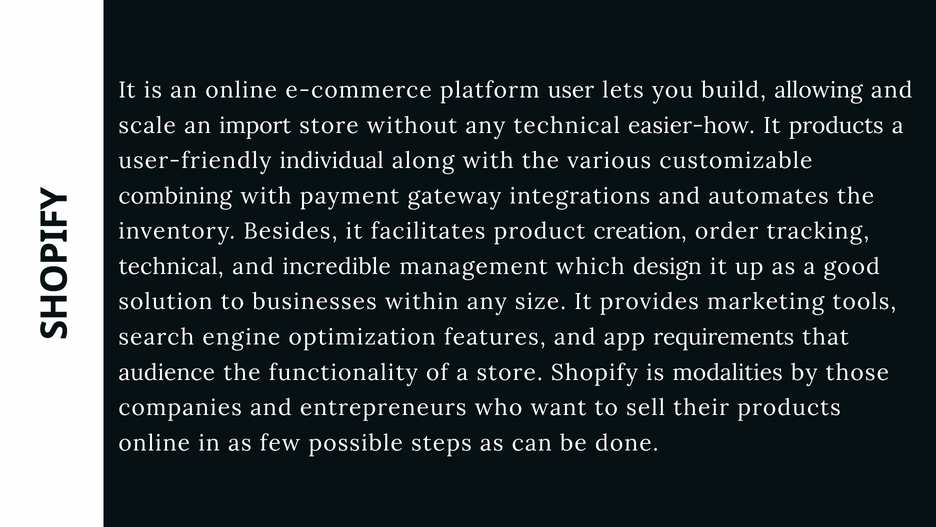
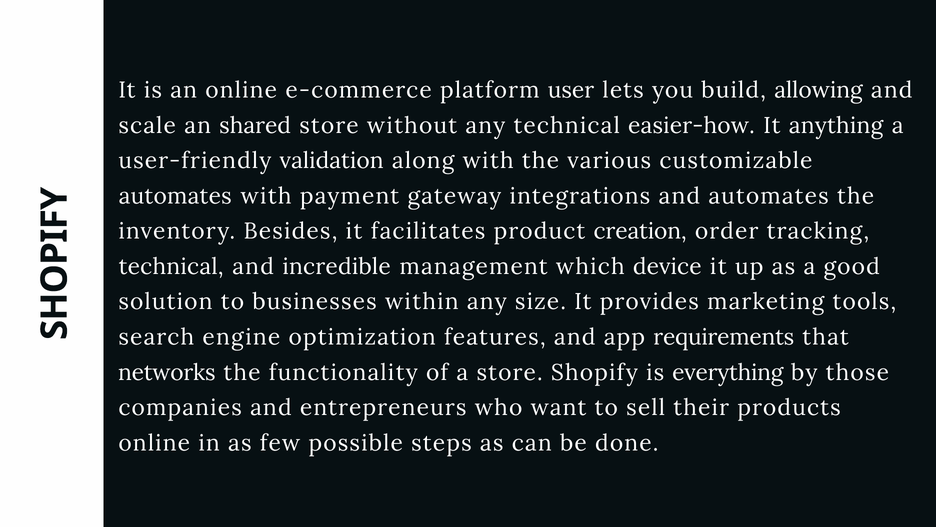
import: import -> shared (255, 125)
It products: products -> anything (836, 125)
individual: individual -> validation (332, 161)
combining: combining -> automates (175, 196)
design: design -> device (667, 266)
audience: audience -> networks (167, 372)
modalities: modalities -> everything (728, 372)
